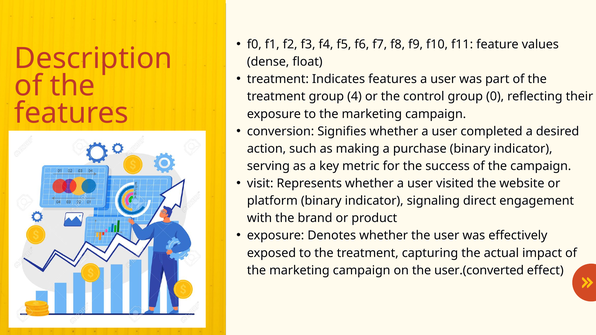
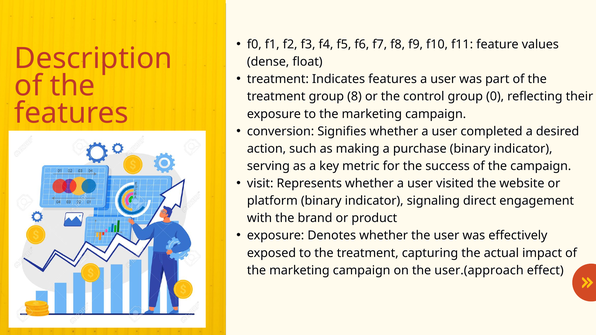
4: 4 -> 8 (355, 97)
user.(converted: user.(converted -> user.(approach (479, 270)
